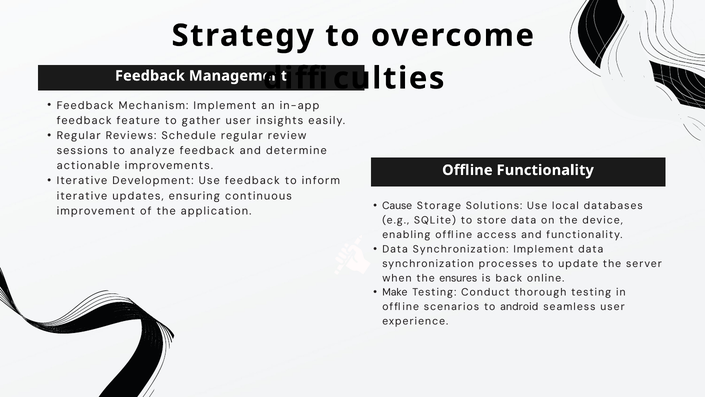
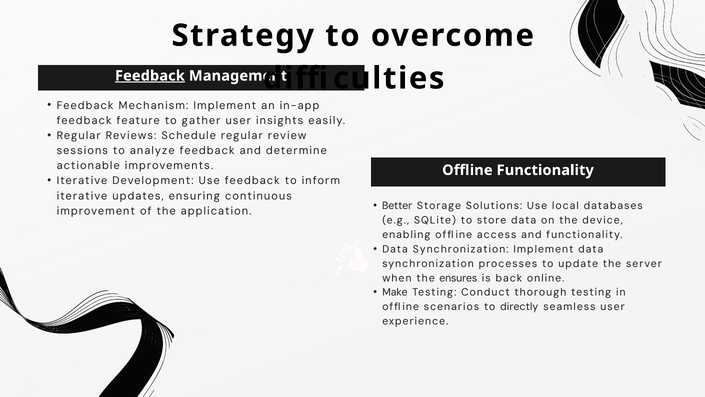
Feedback underline: none -> present (150, 76)
Cause: Cause -> Better (397, 206)
android: android -> directly (519, 307)
